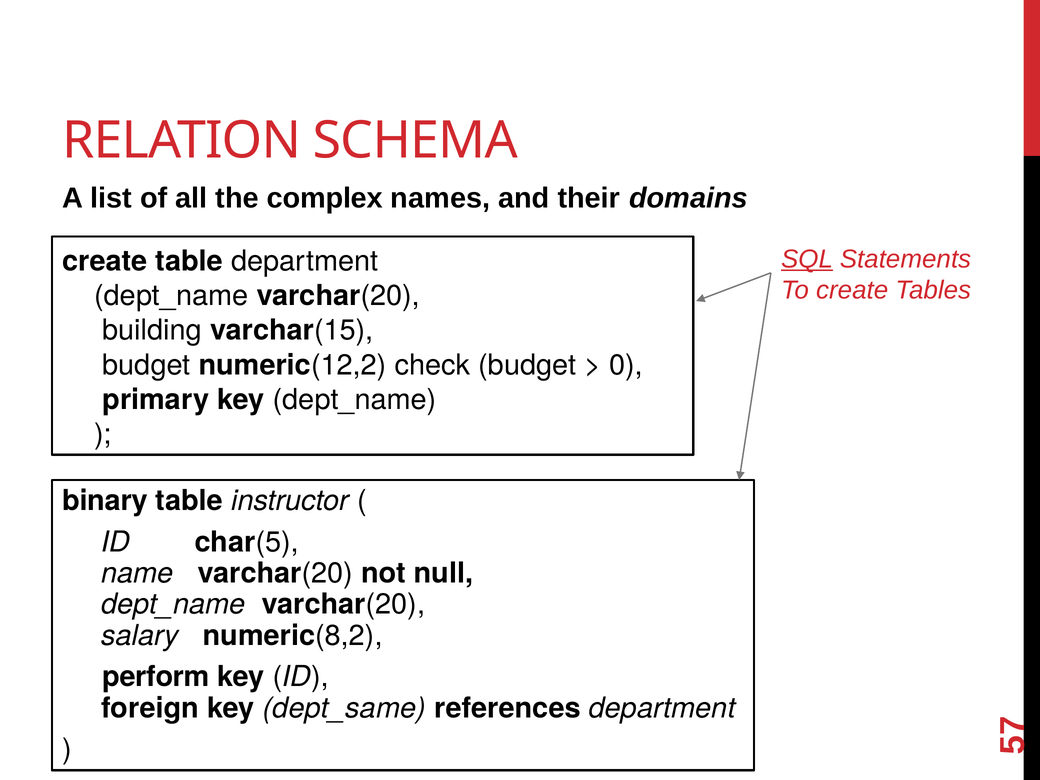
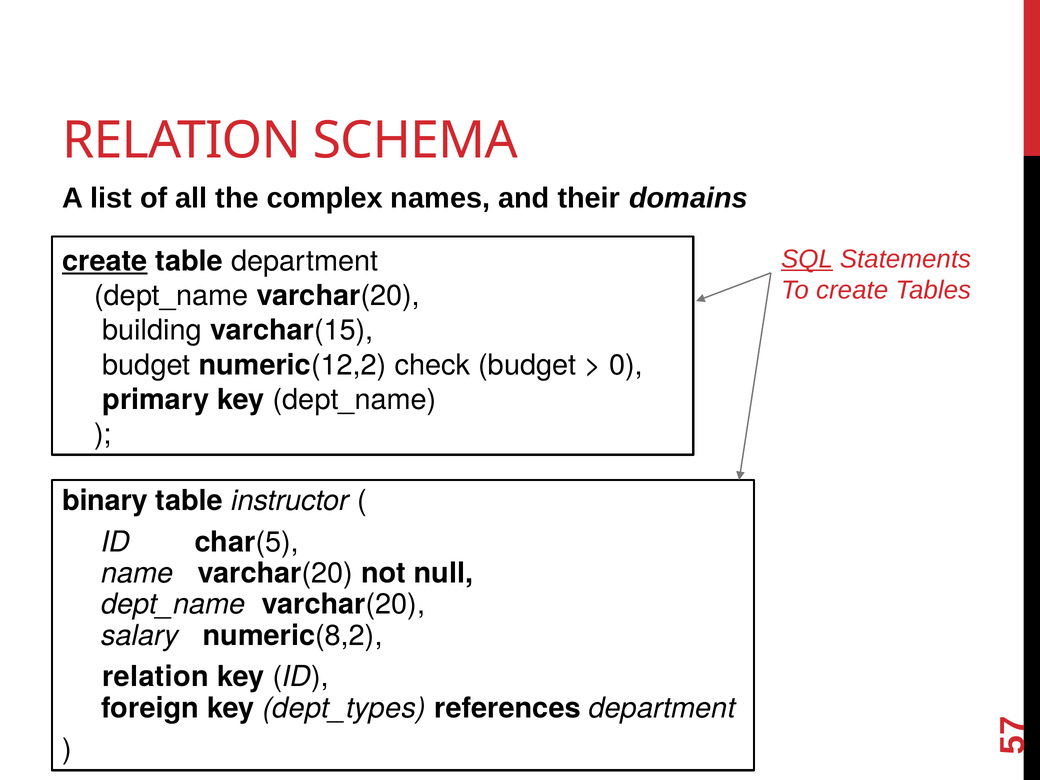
create underline: none -> present (105, 261)
perform: perform -> relation (156, 677)
dept_same: dept_same -> dept_types (344, 708)
